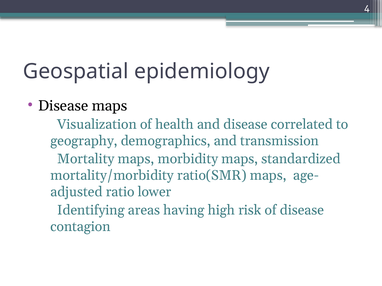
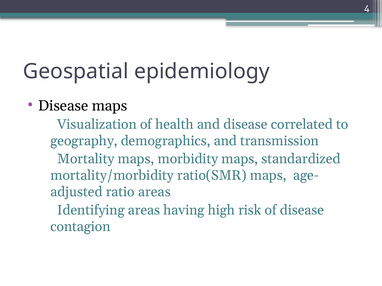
ratio lower: lower -> areas (154, 192)
